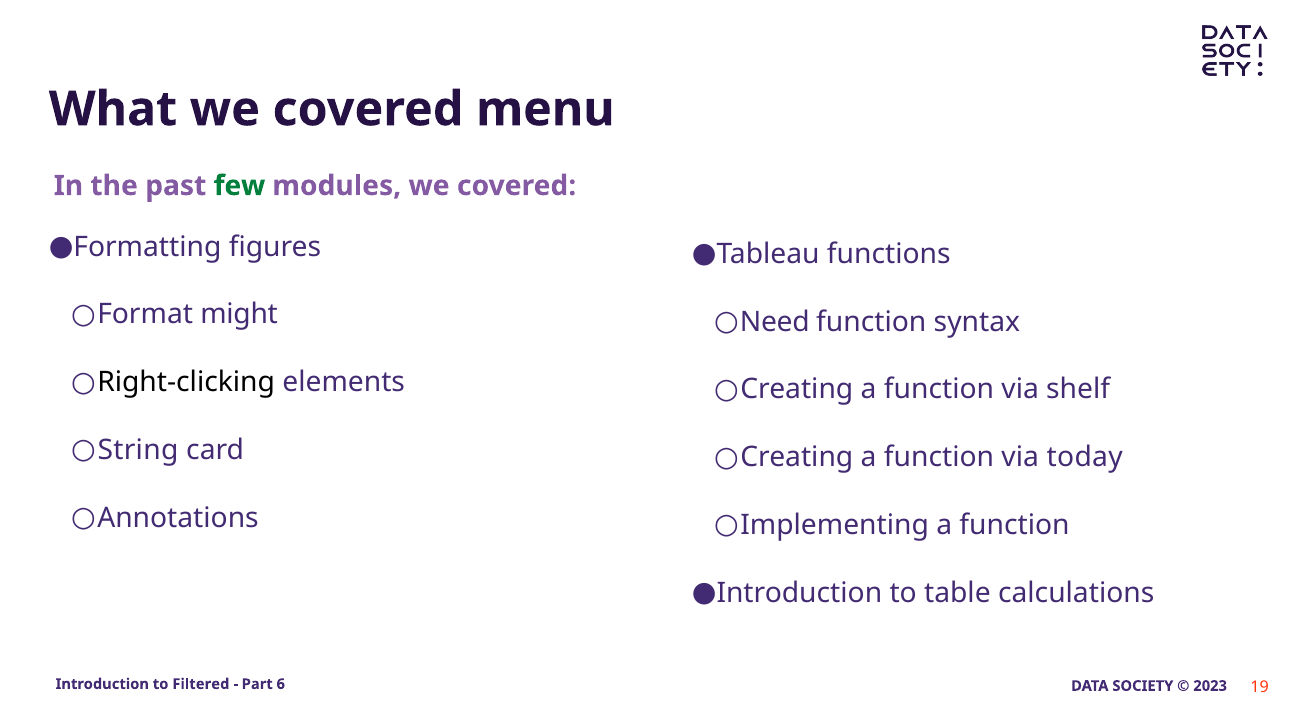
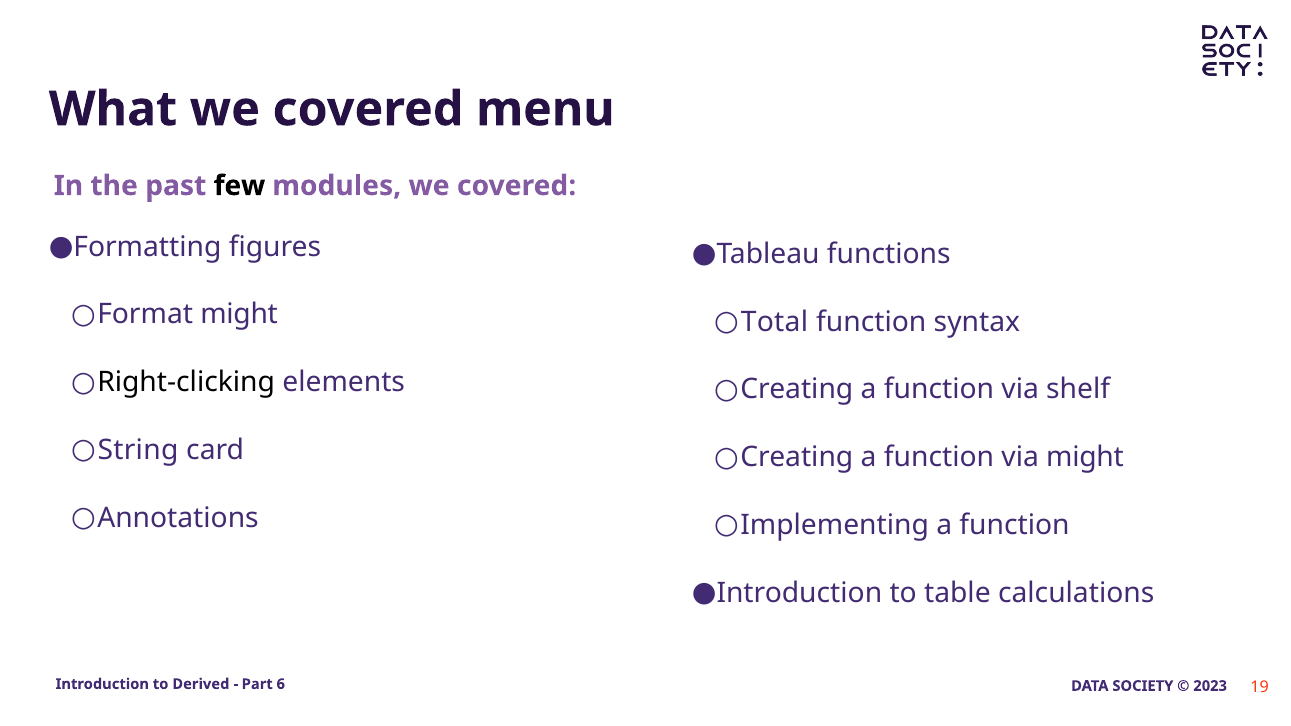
few colour: green -> black (239, 186)
Need: Need -> Total (774, 322)
via today: today -> might (1085, 457)
Filtered: Filtered -> Derived (201, 684)
